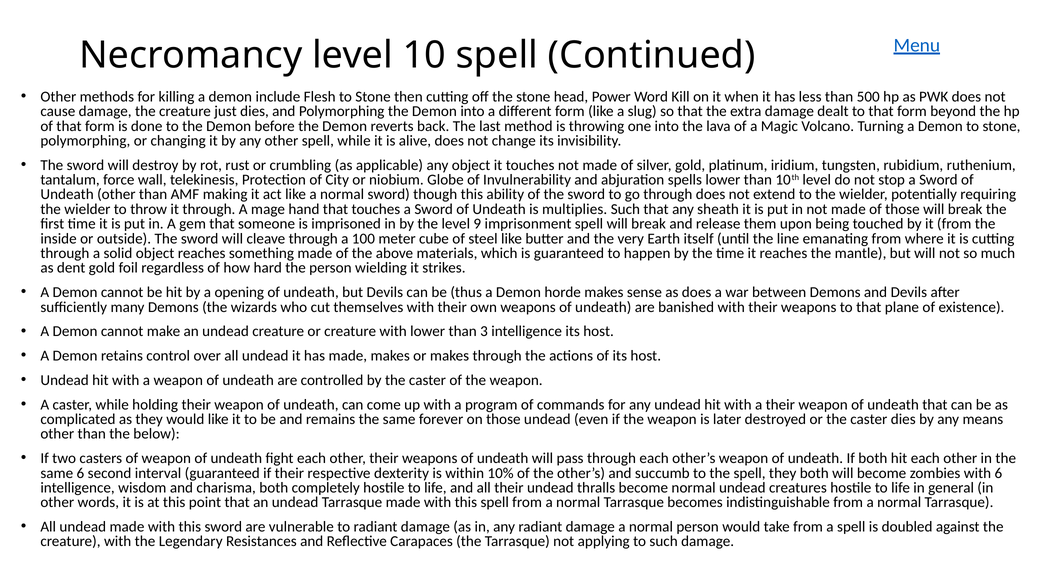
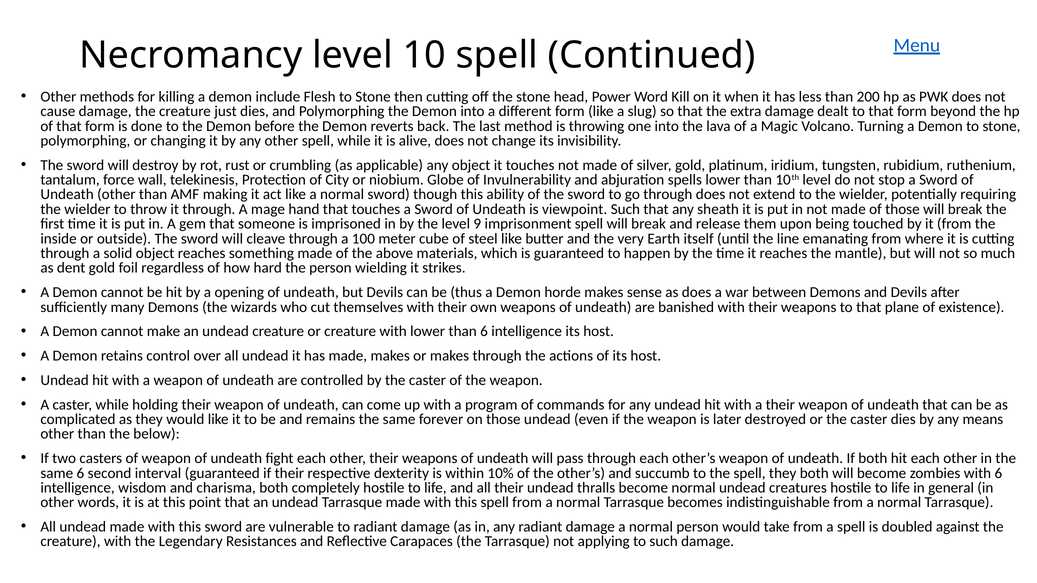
500: 500 -> 200 (868, 97)
multiplies: multiplies -> viewpoint (575, 209)
than 3: 3 -> 6 (484, 332)
